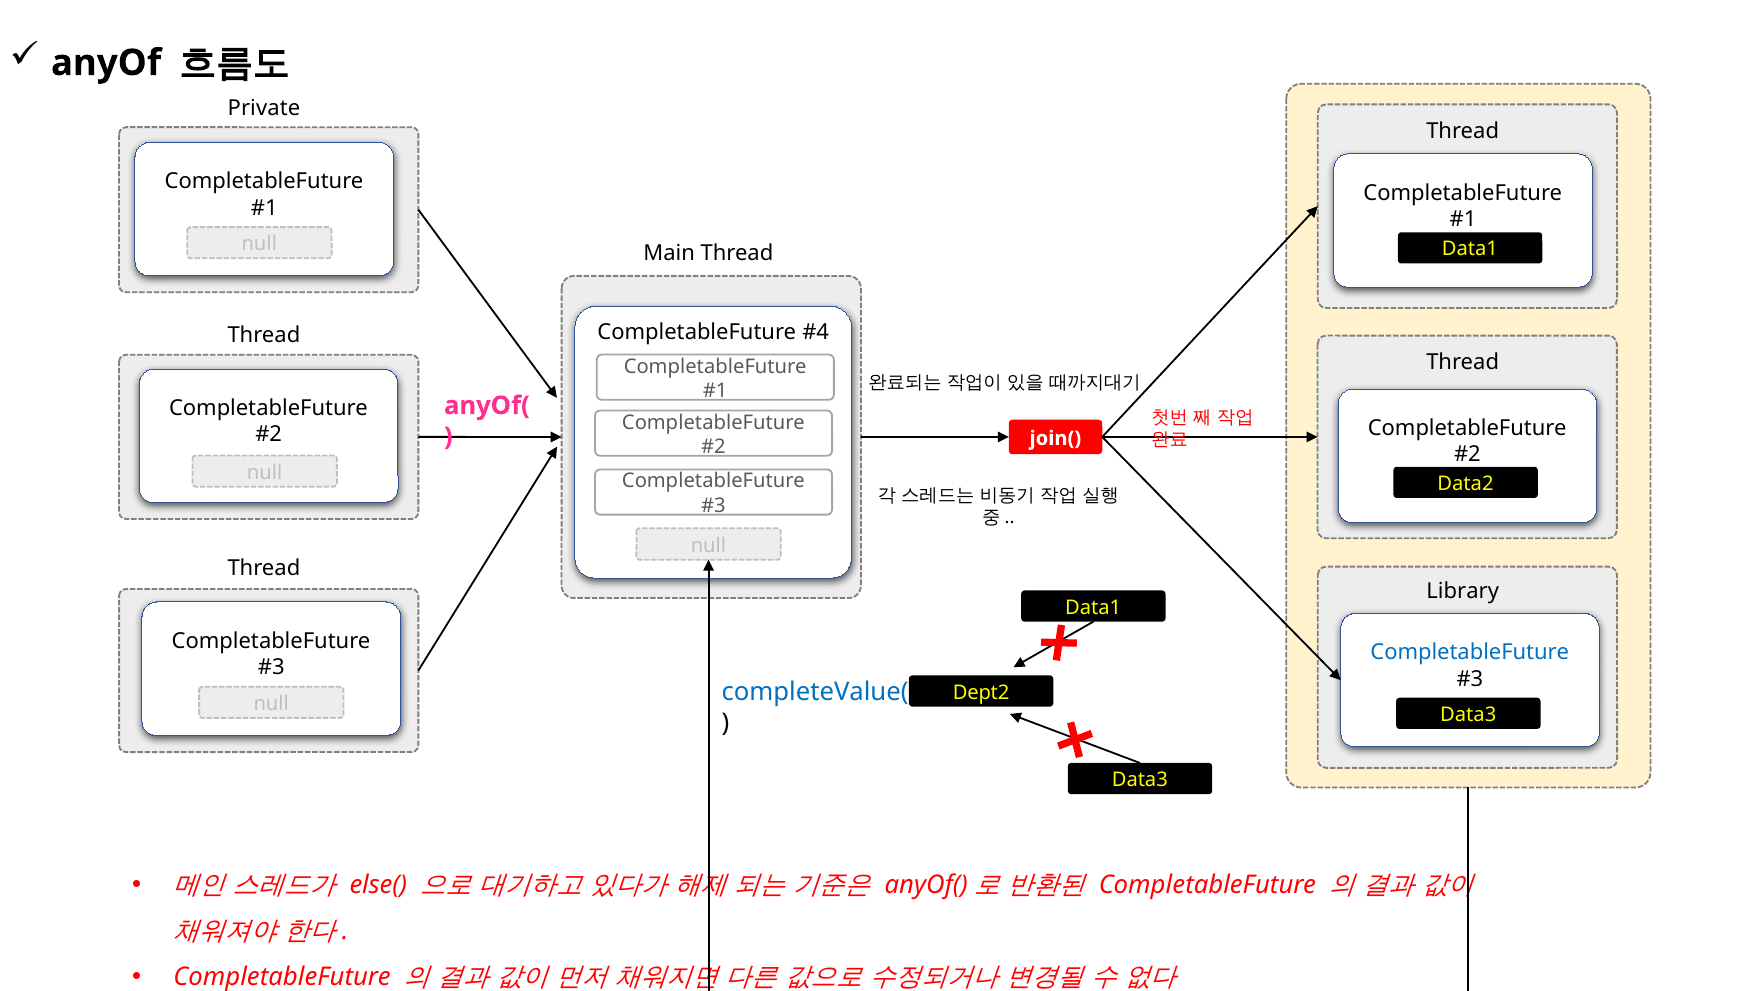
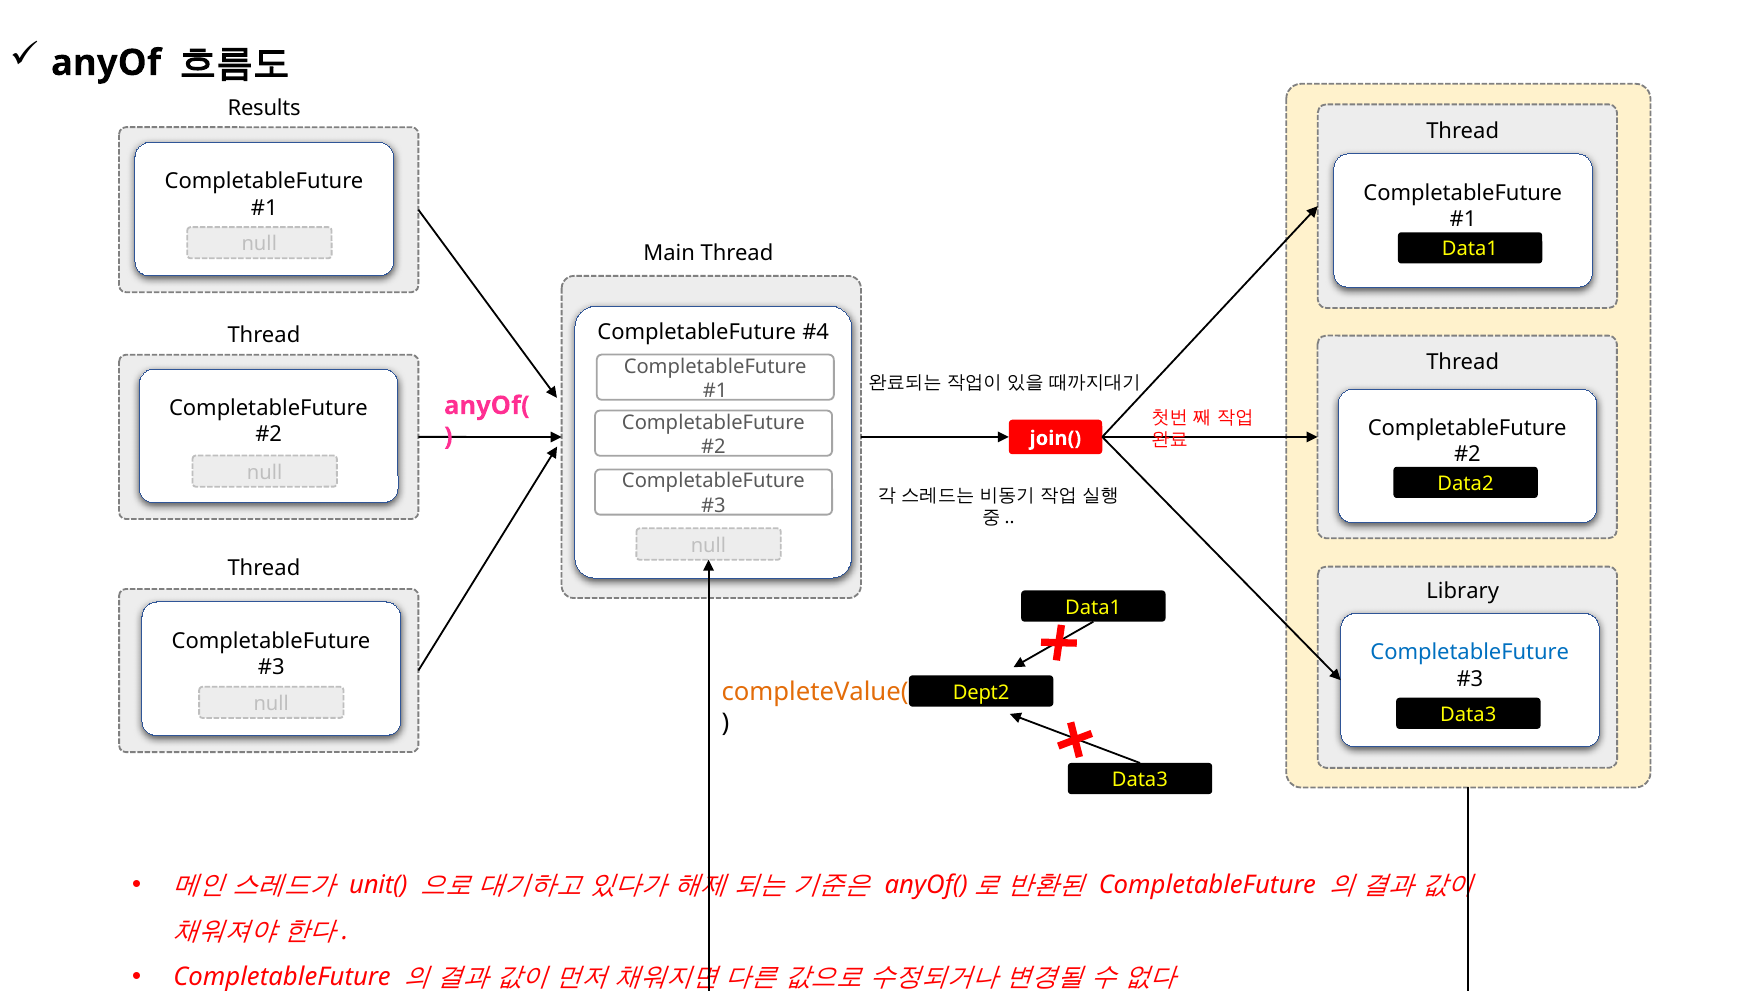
Private: Private -> Results (264, 108)
completeValue( colour: blue -> orange (815, 693)
else(: else( -> unit( (378, 885)
